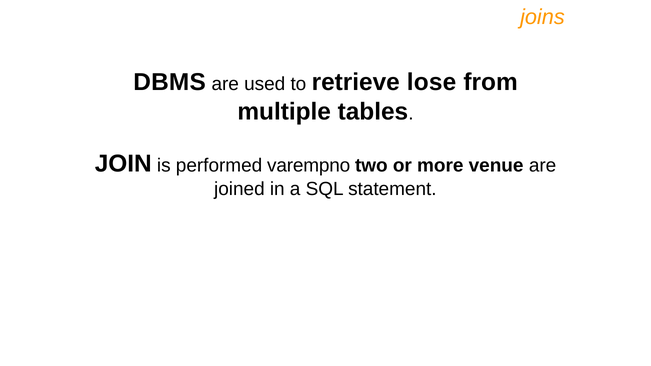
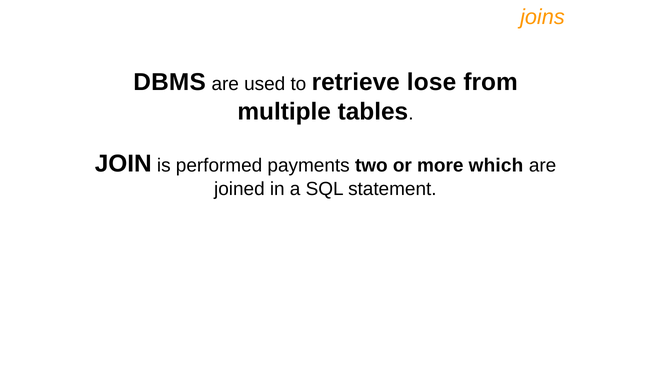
varempno: varempno -> payments (309, 165)
venue: venue -> which (496, 165)
